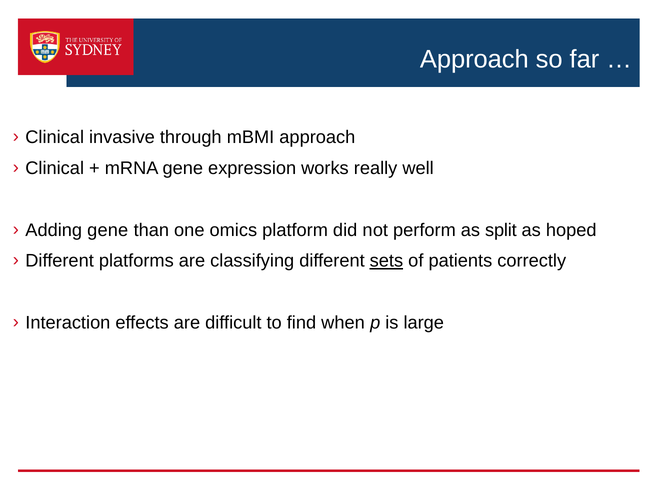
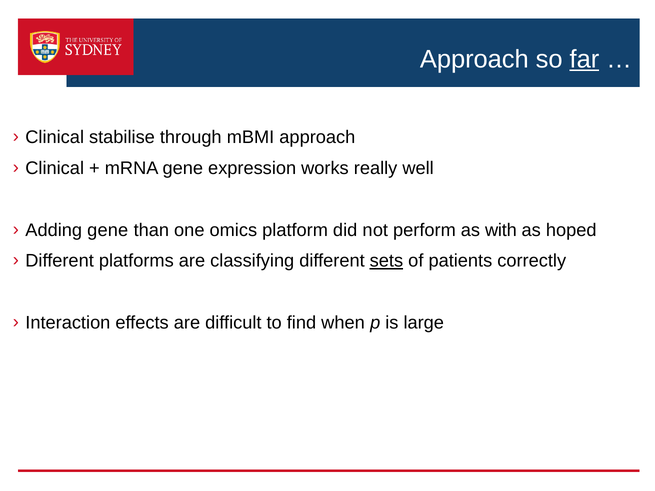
far underline: none -> present (584, 59)
invasive: invasive -> stabilise (122, 137)
split: split -> with (501, 230)
